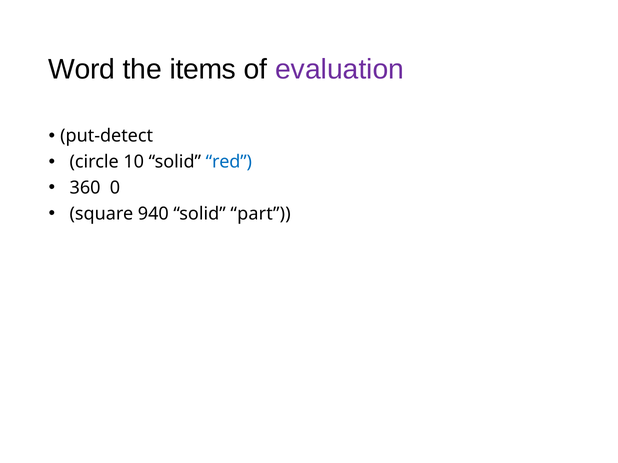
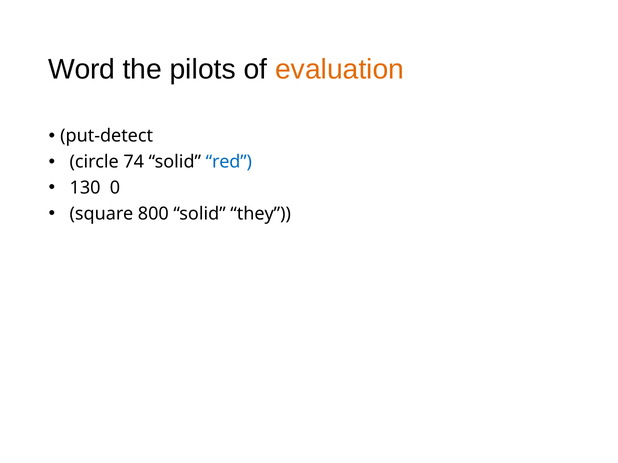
items: items -> pilots (203, 69)
evaluation colour: purple -> orange (340, 69)
10: 10 -> 74 (134, 162)
360: 360 -> 130 (85, 188)
940: 940 -> 800 (153, 214)
part: part -> they (261, 214)
